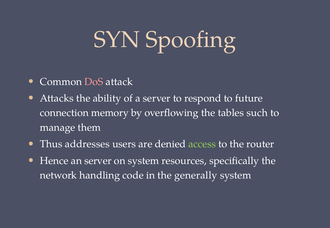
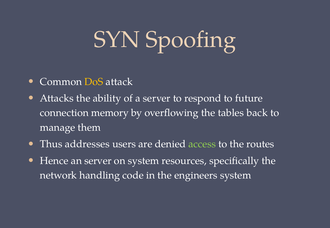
DoS colour: pink -> yellow (94, 82)
such: such -> back (257, 113)
router: router -> routes (260, 144)
generally: generally -> engineers (196, 176)
